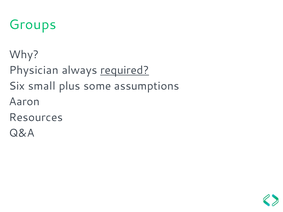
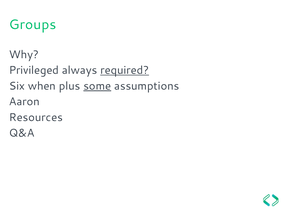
Physician: Physician -> Privileged (34, 70)
small: small -> when (42, 86)
some underline: none -> present (97, 86)
